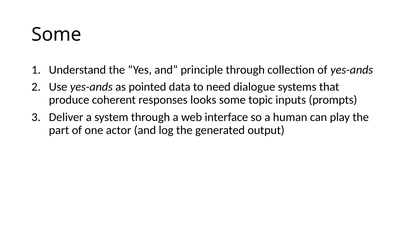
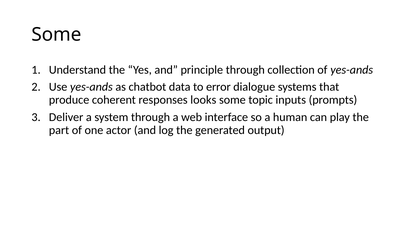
pointed: pointed -> chatbot (147, 87)
need: need -> error (218, 87)
